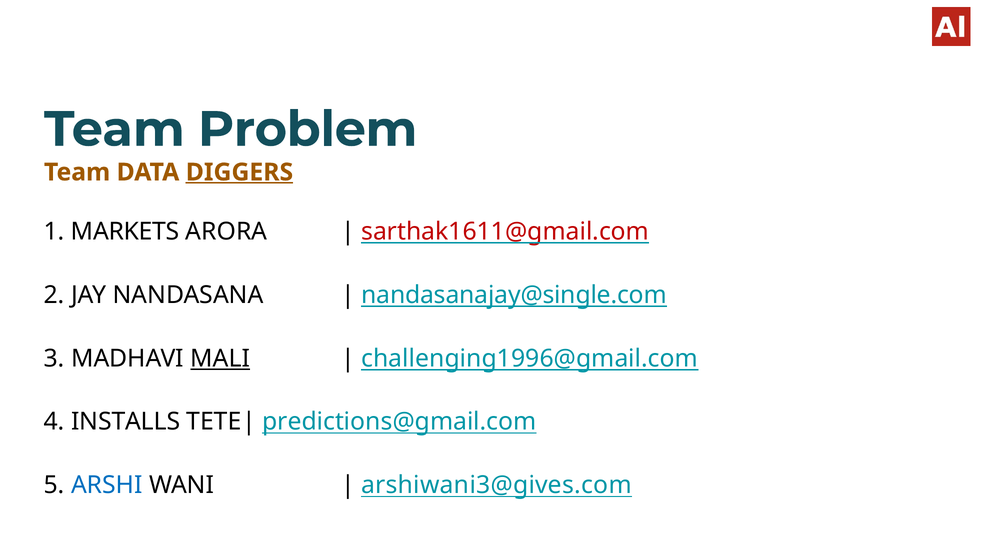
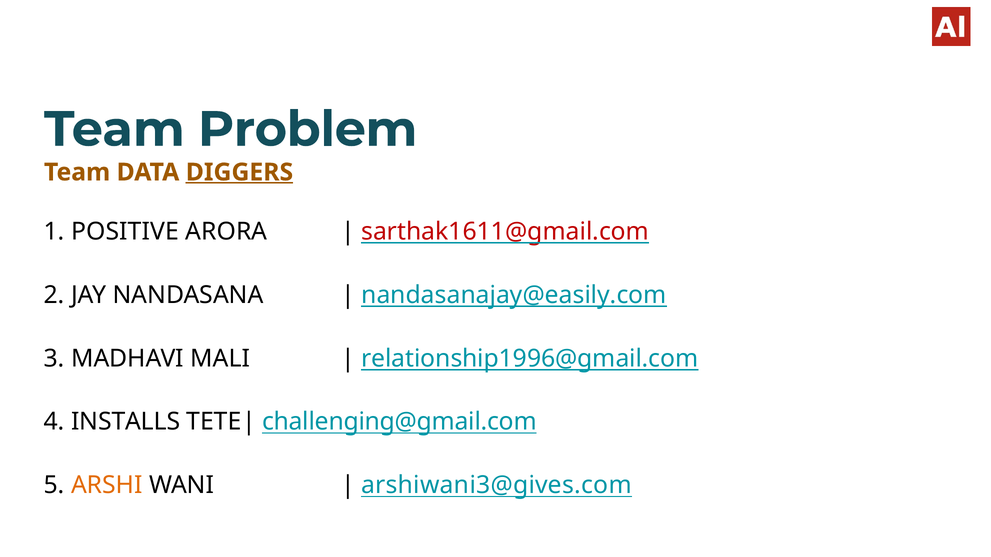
MARKETS: MARKETS -> POSITIVE (125, 232)
nandasanajay@single.com: nandasanajay@single.com -> nandasanajay@easily.com (514, 295)
MALI underline: present -> none (220, 359)
challenging1996@gmail.com: challenging1996@gmail.com -> relationship1996@gmail.com (530, 359)
predictions@gmail.com: predictions@gmail.com -> challenging@gmail.com (399, 422)
ARSHI colour: blue -> orange (107, 486)
